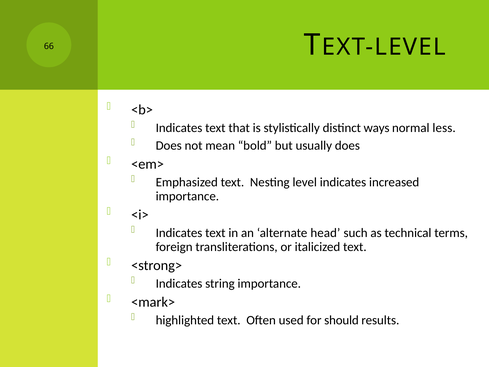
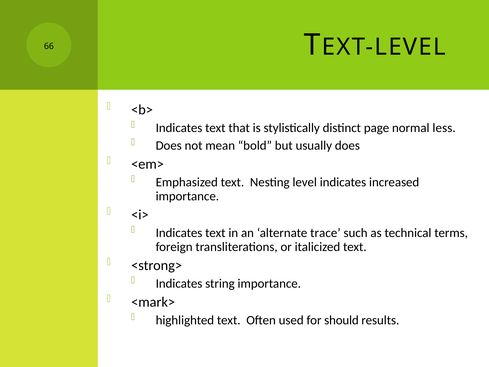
ways: ways -> page (377, 128)
head: head -> trace (325, 233)
